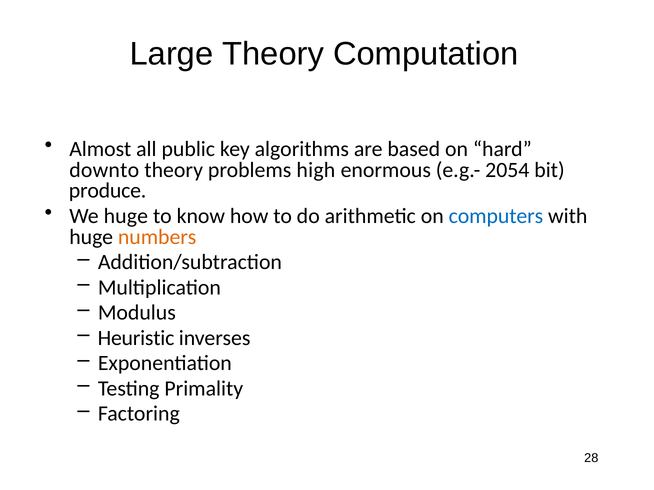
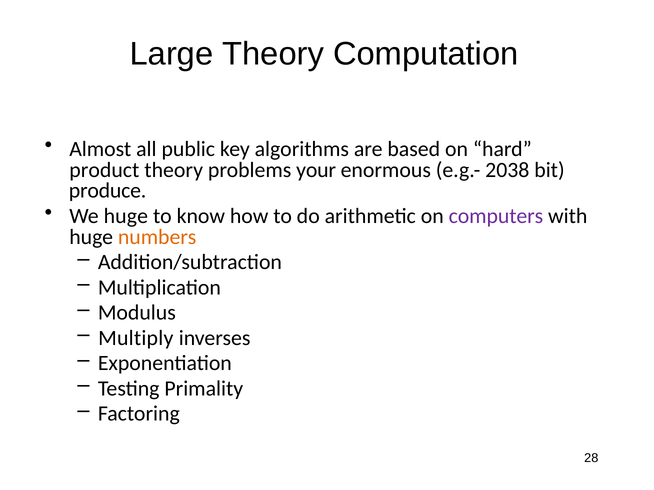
downto: downto -> product (104, 170)
high: high -> your (316, 170)
2054: 2054 -> 2038 (507, 170)
computers colour: blue -> purple (496, 216)
Heuristic: Heuristic -> Multiply (136, 338)
